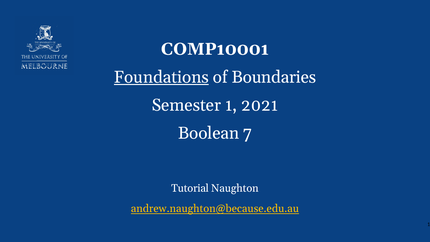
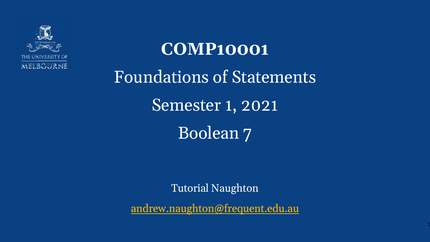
Foundations underline: present -> none (161, 77)
Boundaries: Boundaries -> Statements (274, 77)
andrew.naughton@because.edu.au: andrew.naughton@because.edu.au -> andrew.naughton@frequent.edu.au (215, 209)
